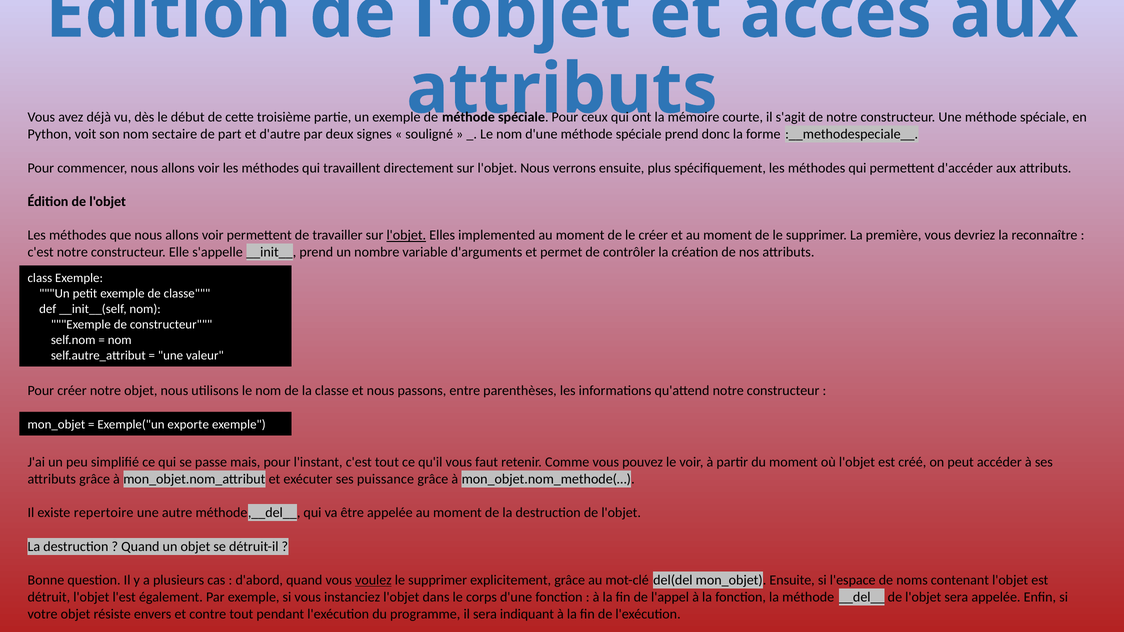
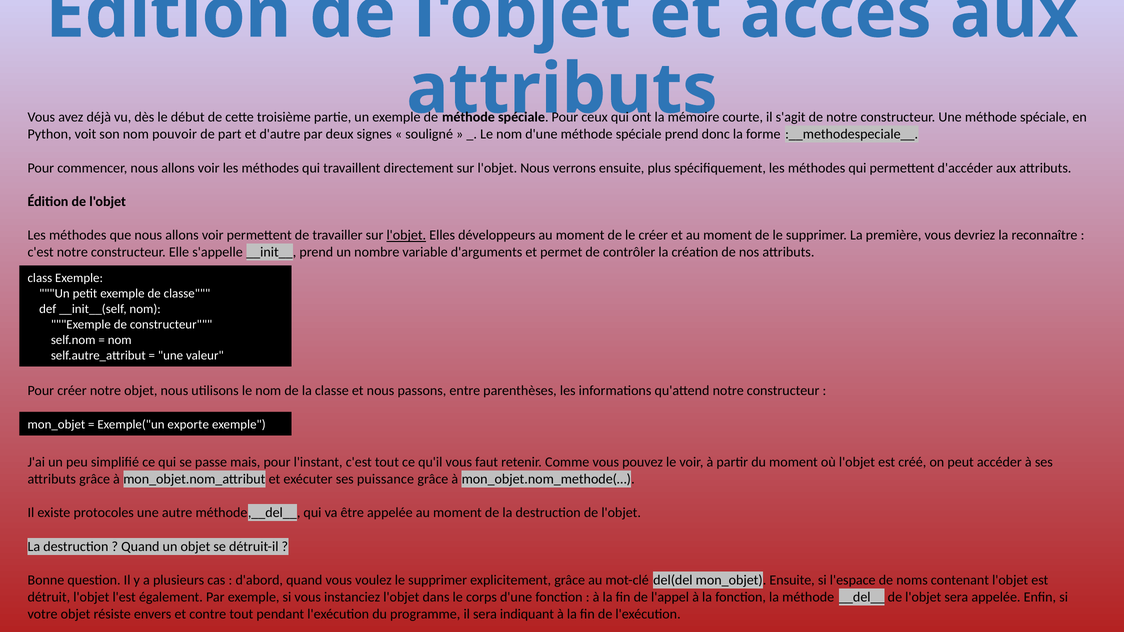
sectaire: sectaire -> pouvoir (175, 134)
implemented: implemented -> développeurs (497, 235)
repertoire: repertoire -> protocoles (104, 513)
voulez underline: present -> none (373, 580)
